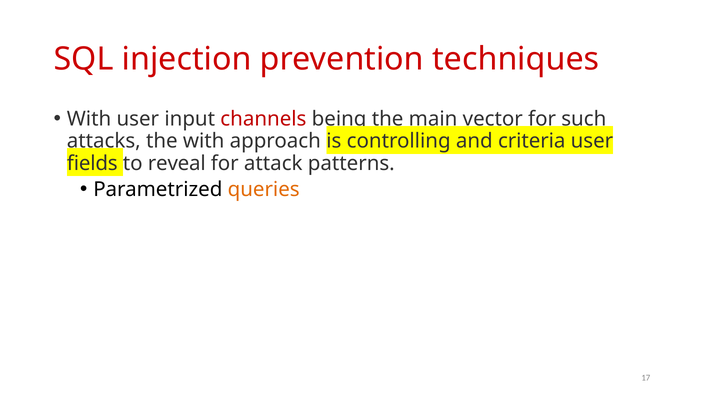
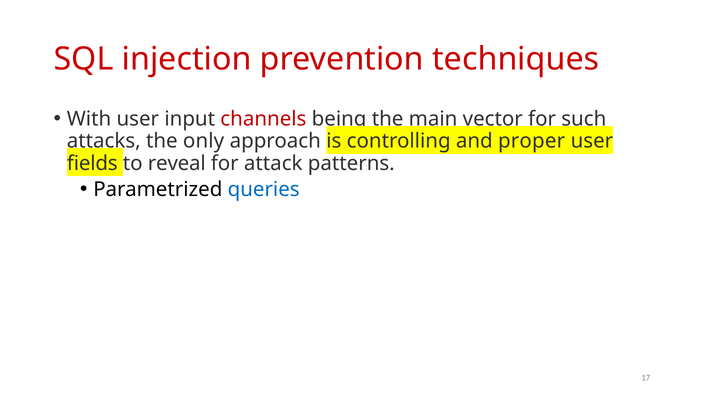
the with: with -> only (204, 141)
criteria: criteria -> proper (532, 141)
queries colour: orange -> blue (264, 189)
